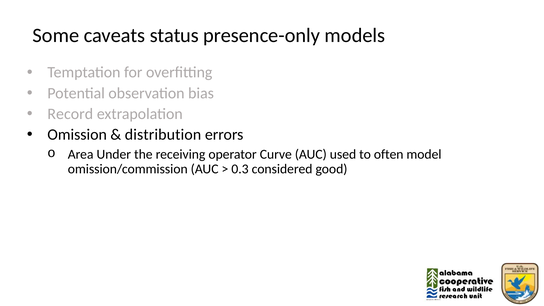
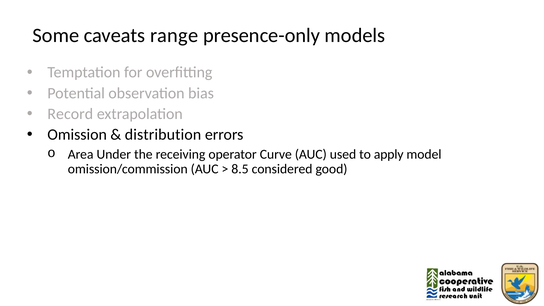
status: status -> range (174, 36)
often: often -> apply (389, 154)
0.3: 0.3 -> 8.5 (240, 169)
